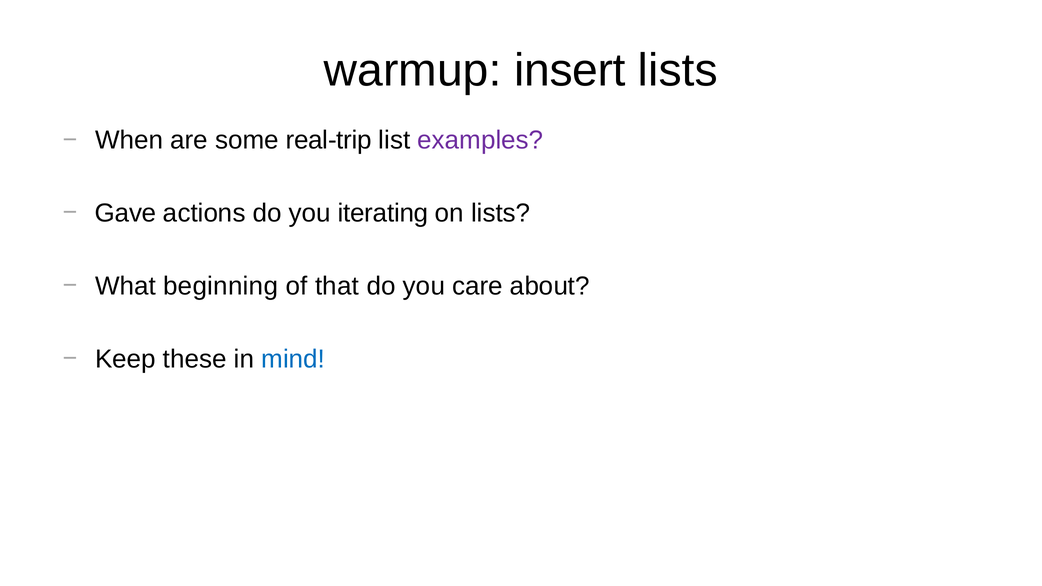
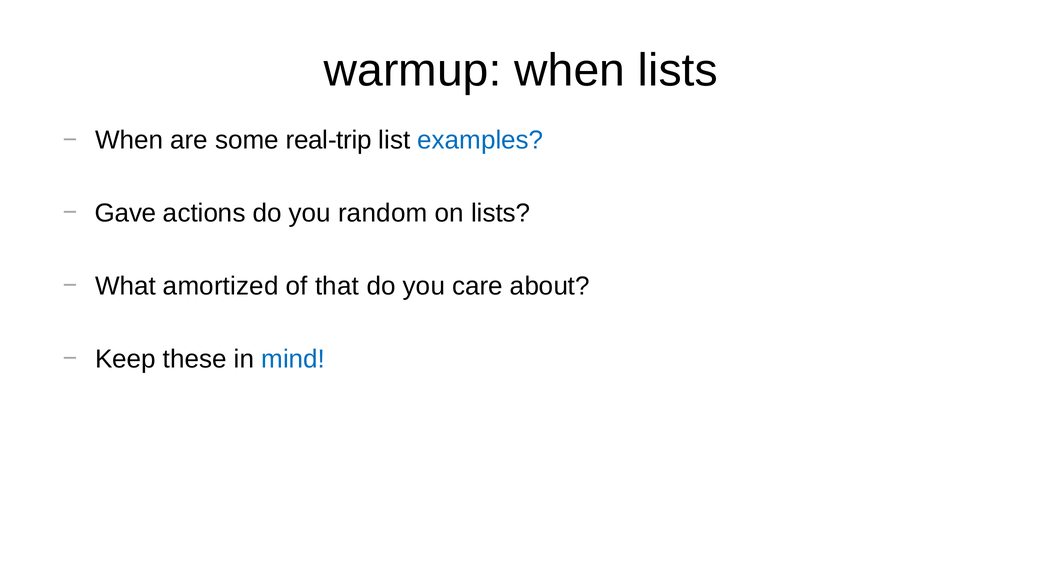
warmup insert: insert -> when (570, 70)
examples colour: purple -> blue (480, 140)
iterating: iterating -> random (383, 213)
beginning: beginning -> amortized (221, 286)
